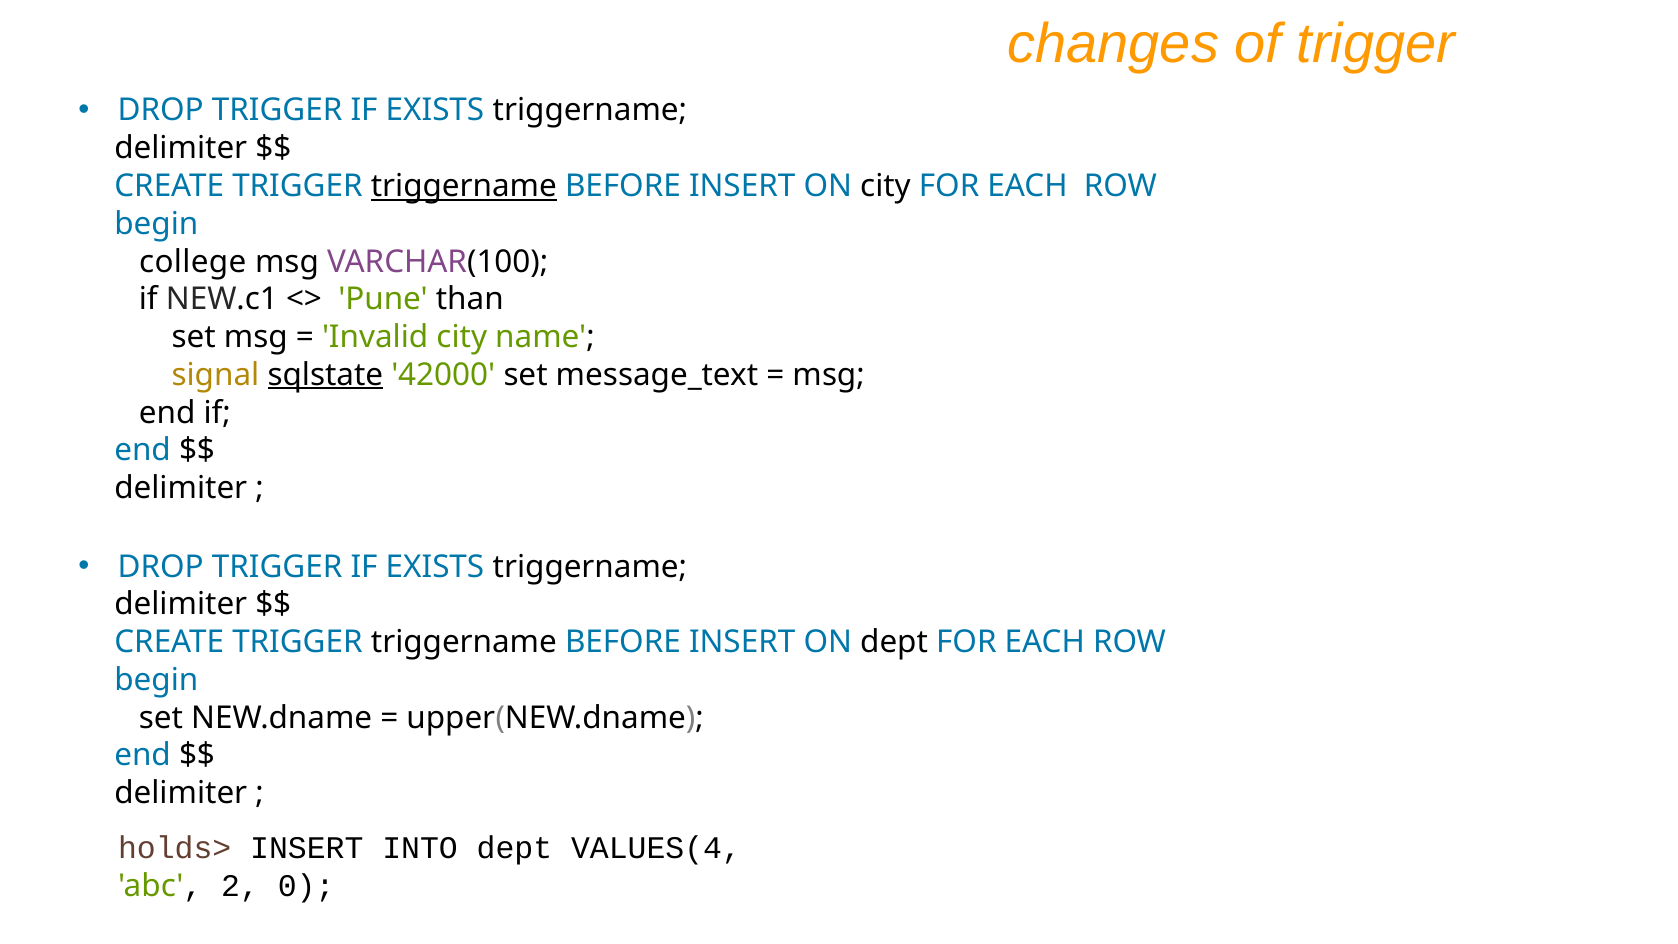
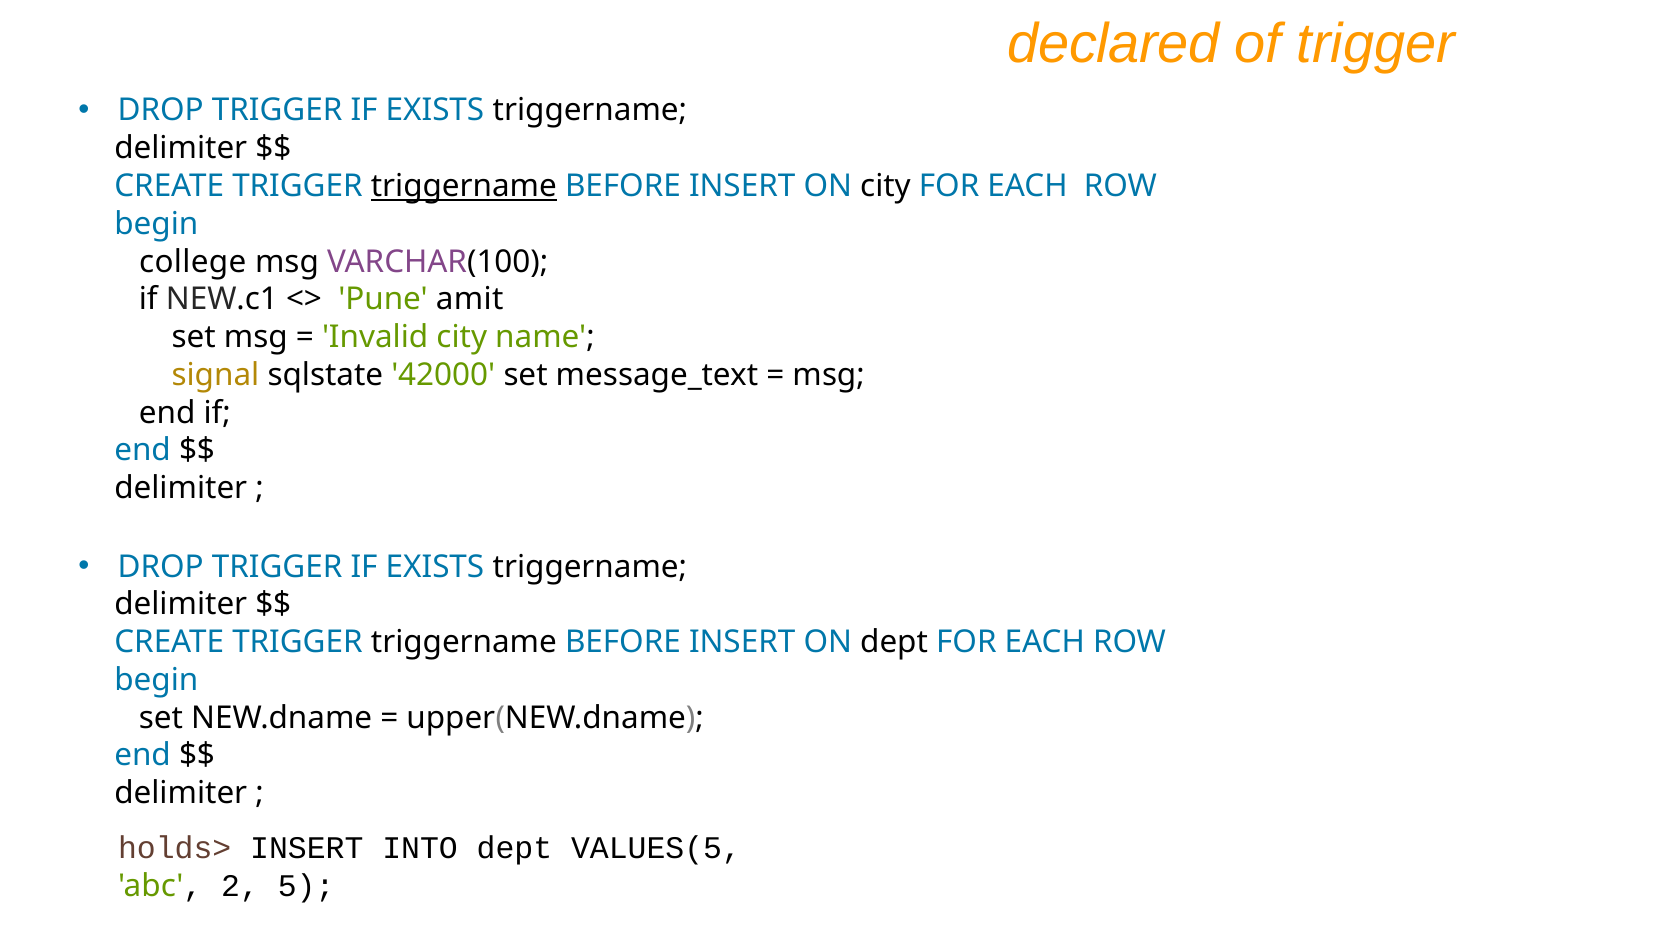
changes: changes -> declared (1113, 44)
than: than -> amit (470, 299)
sqlstate underline: present -> none (325, 375)
VALUES(4: VALUES(4 -> VALUES(5 (656, 848)
0: 0 -> 5 (306, 886)
